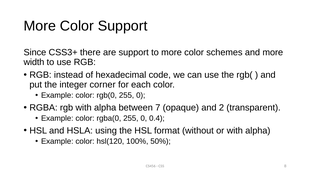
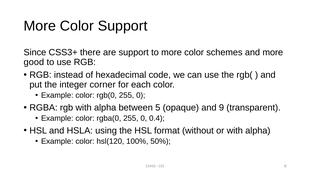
width: width -> good (34, 62)
7: 7 -> 5 (158, 108)
2: 2 -> 9 (221, 108)
